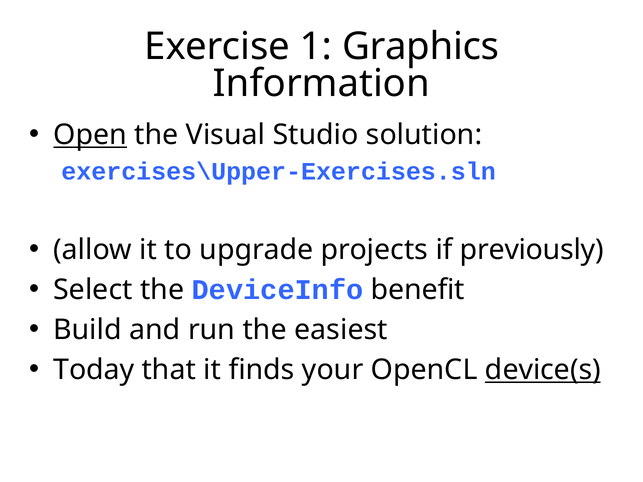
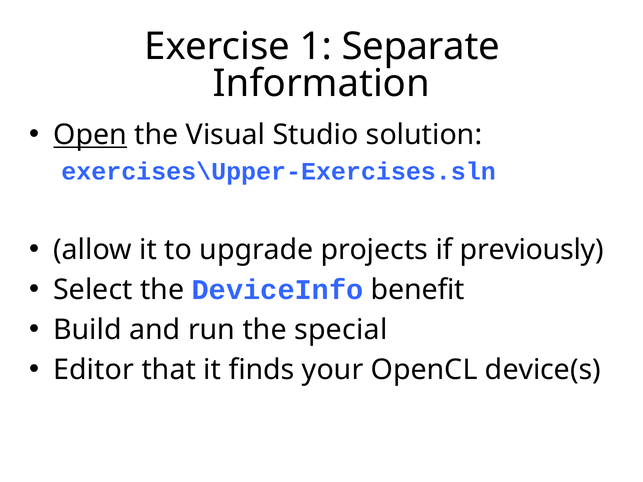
Graphics: Graphics -> Separate (421, 47)
easiest: easiest -> special (341, 330)
Today: Today -> Editor (94, 370)
device(s underline: present -> none (543, 370)
